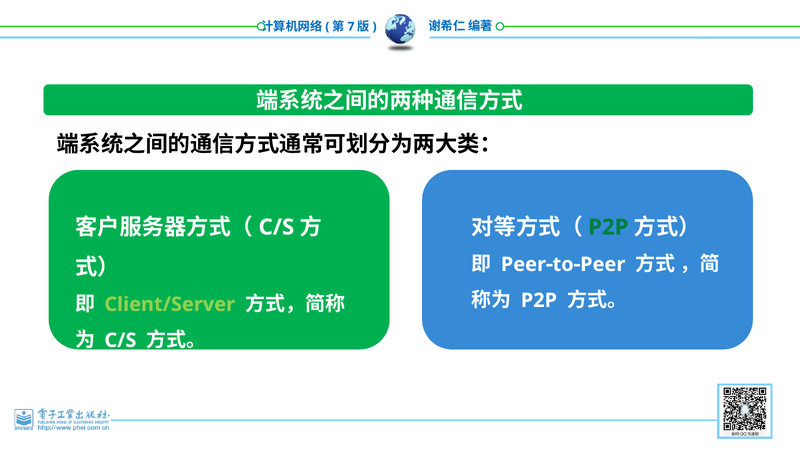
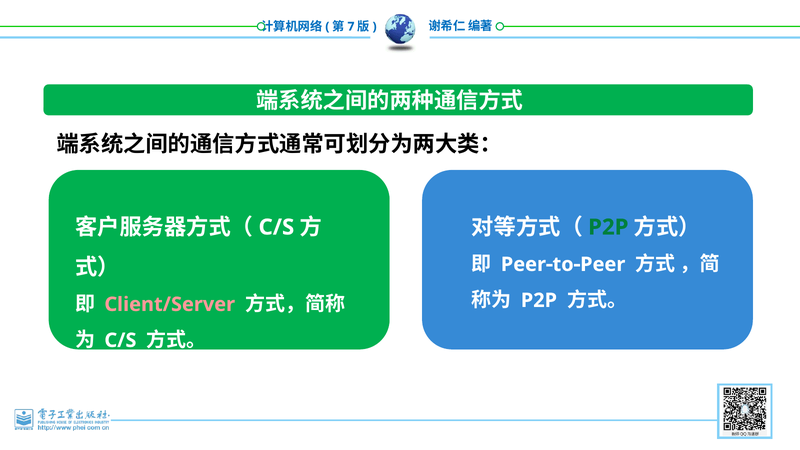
Client/Server colour: light green -> pink (170, 304)
